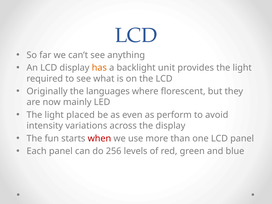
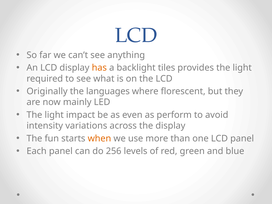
unit: unit -> tiles (167, 68)
placed: placed -> impact (81, 115)
when colour: red -> orange (99, 138)
